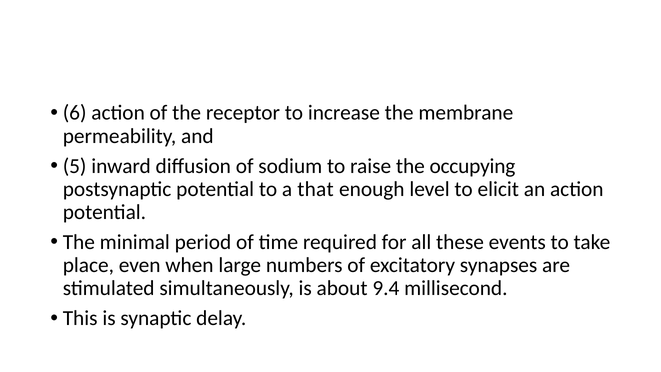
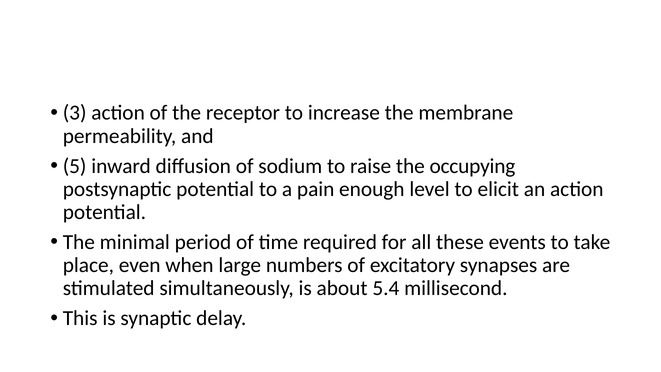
6: 6 -> 3 (75, 113)
that: that -> pain (316, 189)
9.4: 9.4 -> 5.4 (386, 288)
